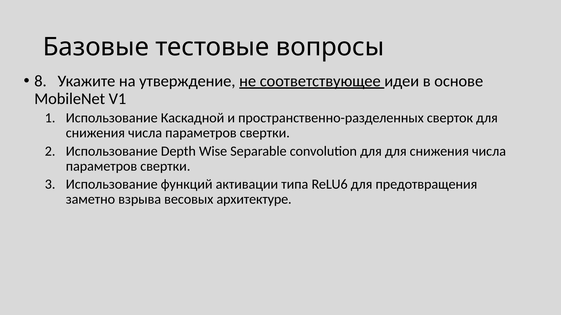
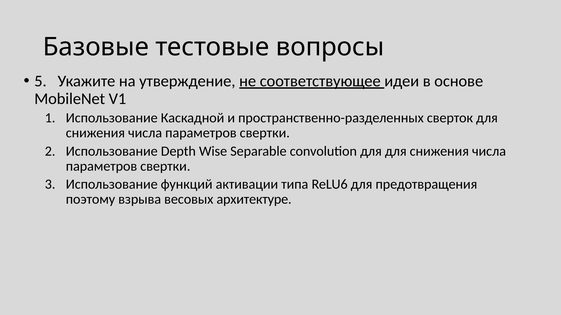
8: 8 -> 5 (40, 81)
заметно: заметно -> поэтому (90, 200)
